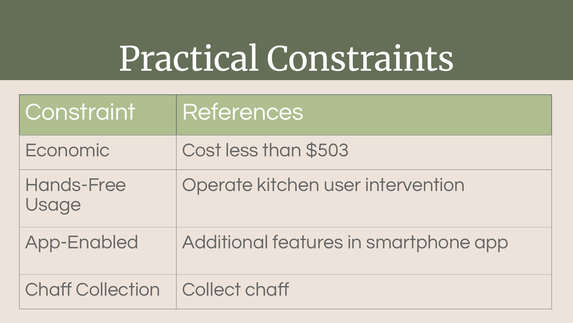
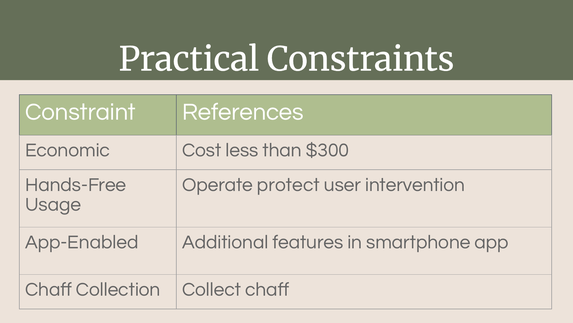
$503: $503 -> $300 (327, 150)
kitchen: kitchen -> protect (288, 184)
